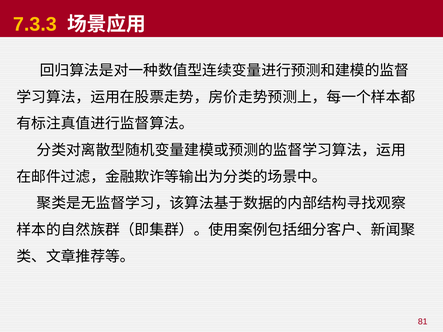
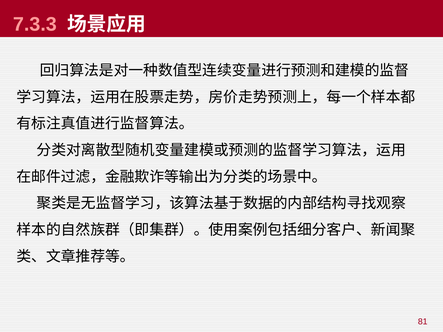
7.3.3 colour: yellow -> pink (35, 24)
